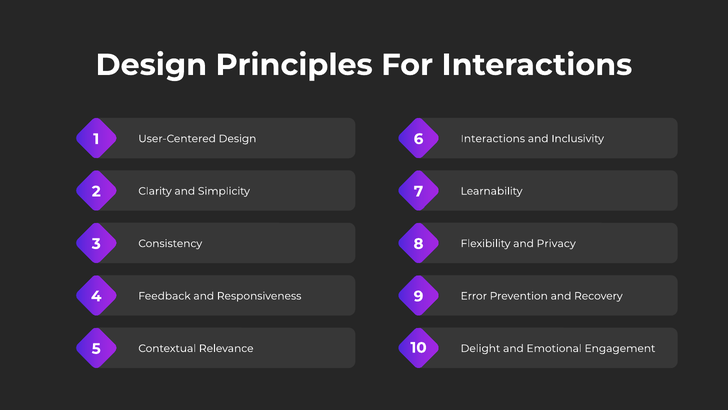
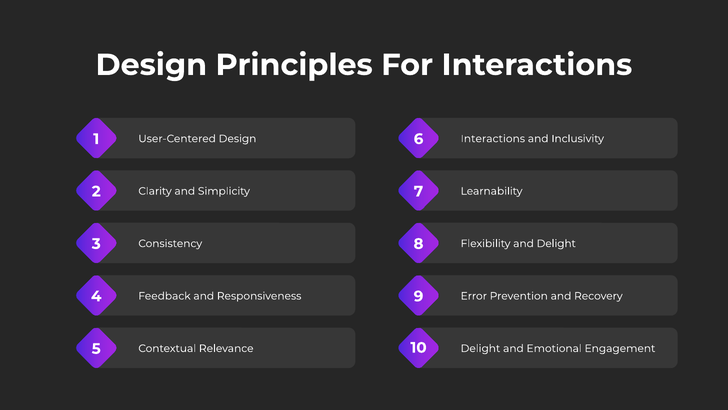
and Privacy: Privacy -> Delight (556, 243)
